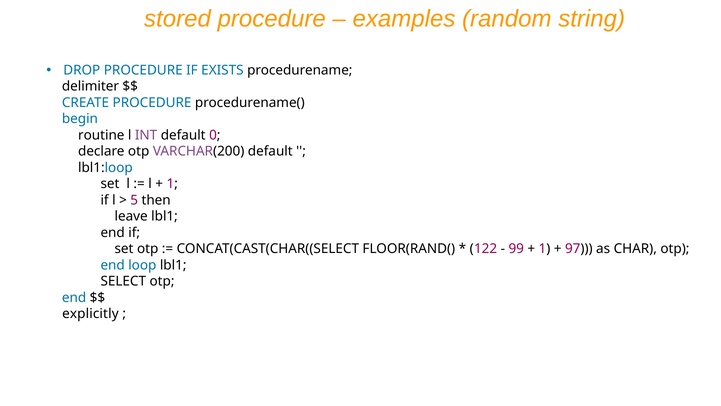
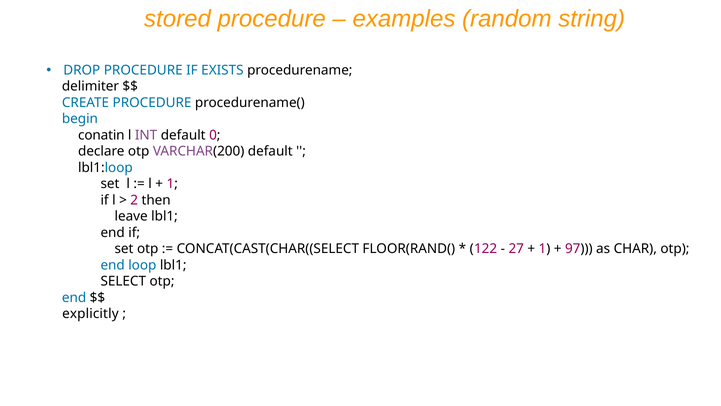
routine: routine -> conatin (101, 135)
5: 5 -> 2 (134, 200)
99: 99 -> 27 (516, 249)
